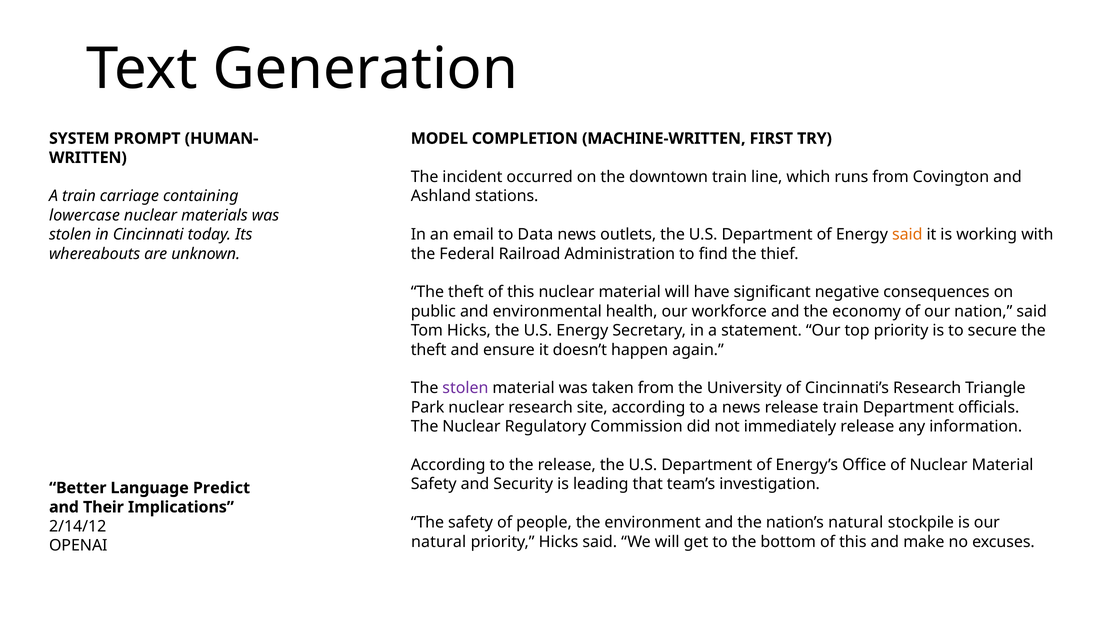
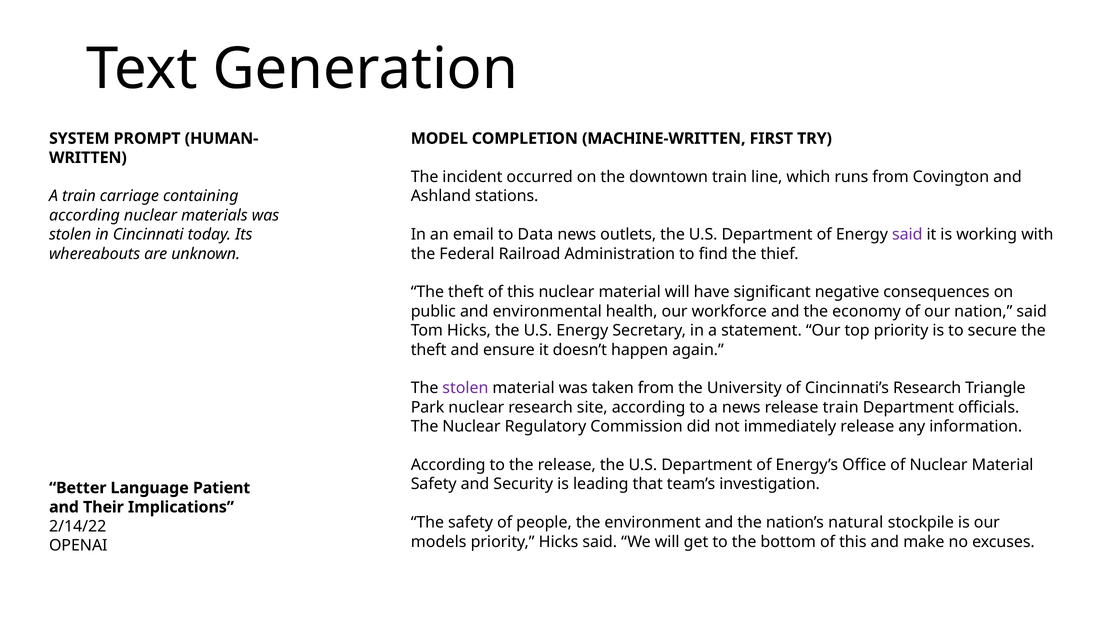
lowercase: lowercase -> according (84, 215)
said colour: orange -> purple (907, 234)
Predict: Predict -> Patient (222, 488)
2/14/12: 2/14/12 -> 2/14/22 (78, 526)
natural: natural -> models (439, 541)
